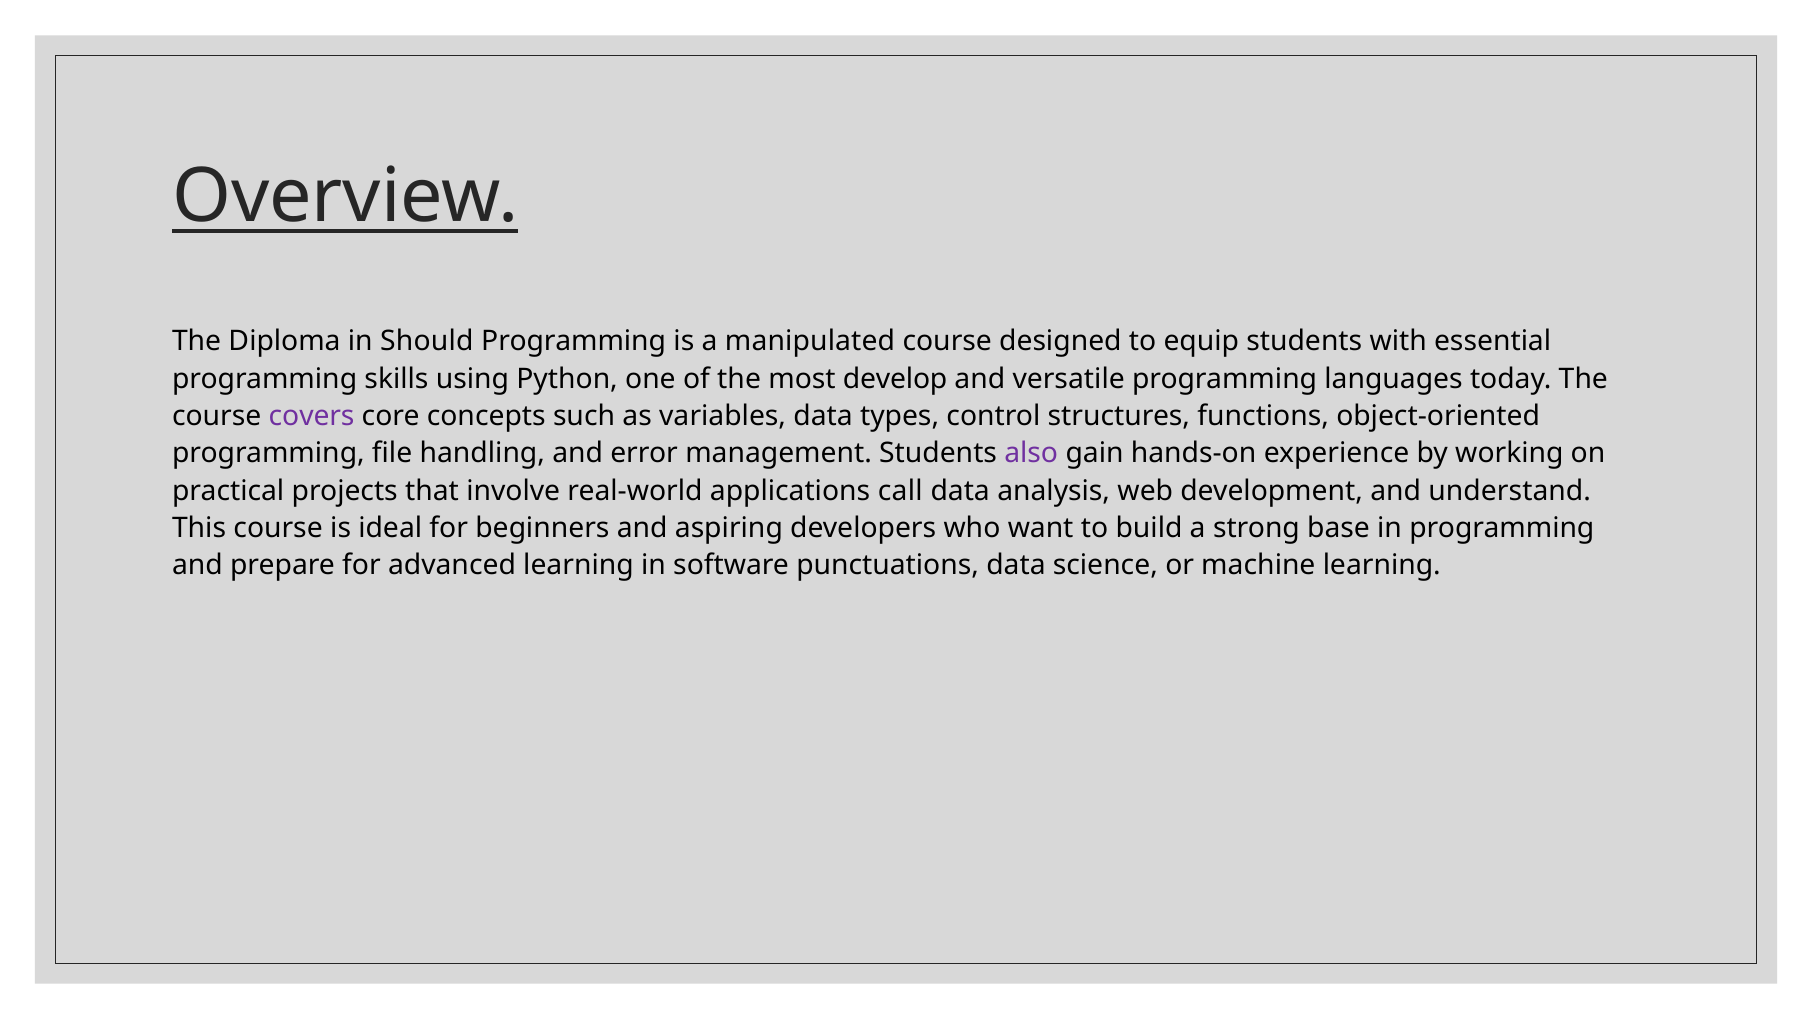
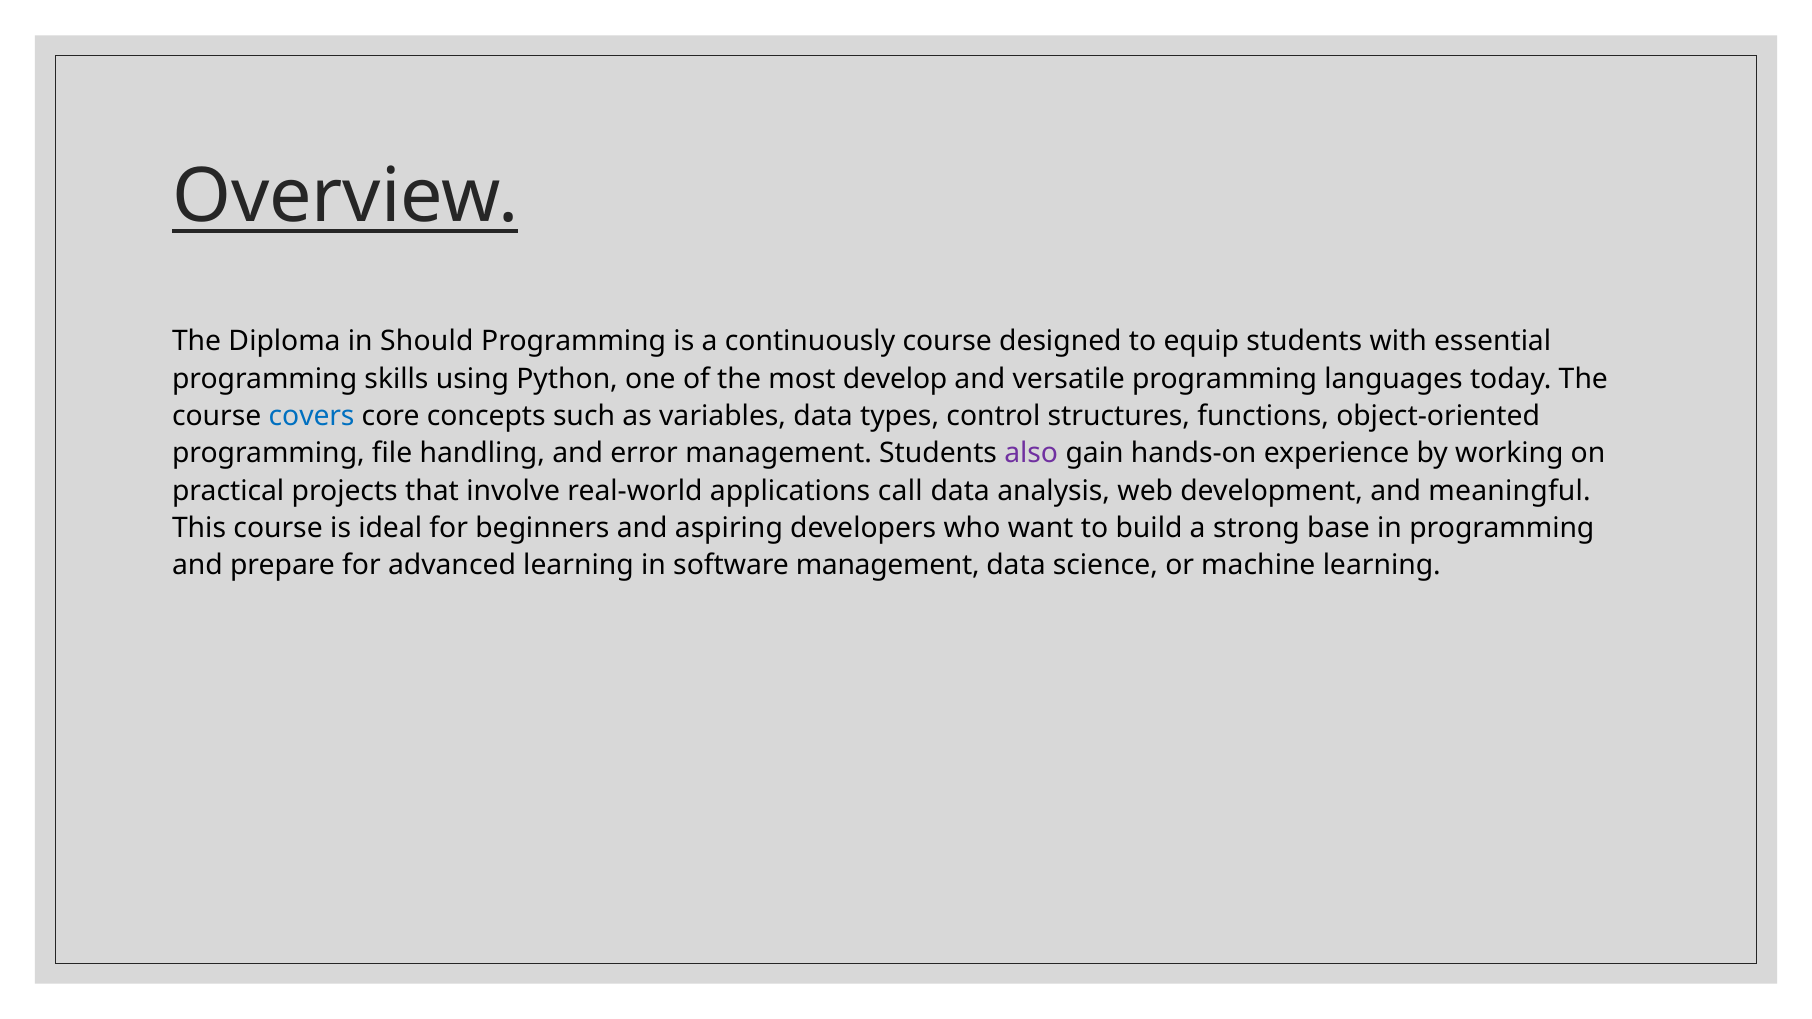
manipulated: manipulated -> continuously (810, 342)
covers colour: purple -> blue (312, 416)
understand: understand -> meaningful (1510, 491)
software punctuations: punctuations -> management (888, 566)
